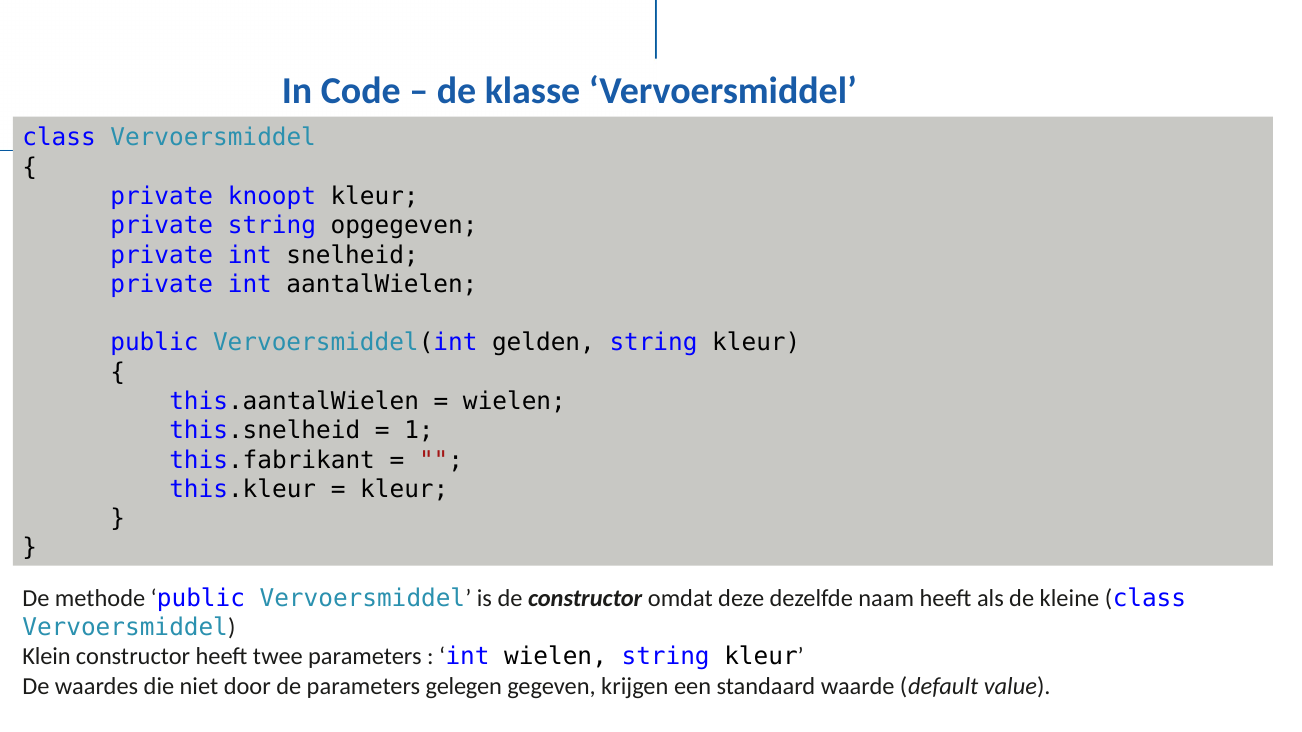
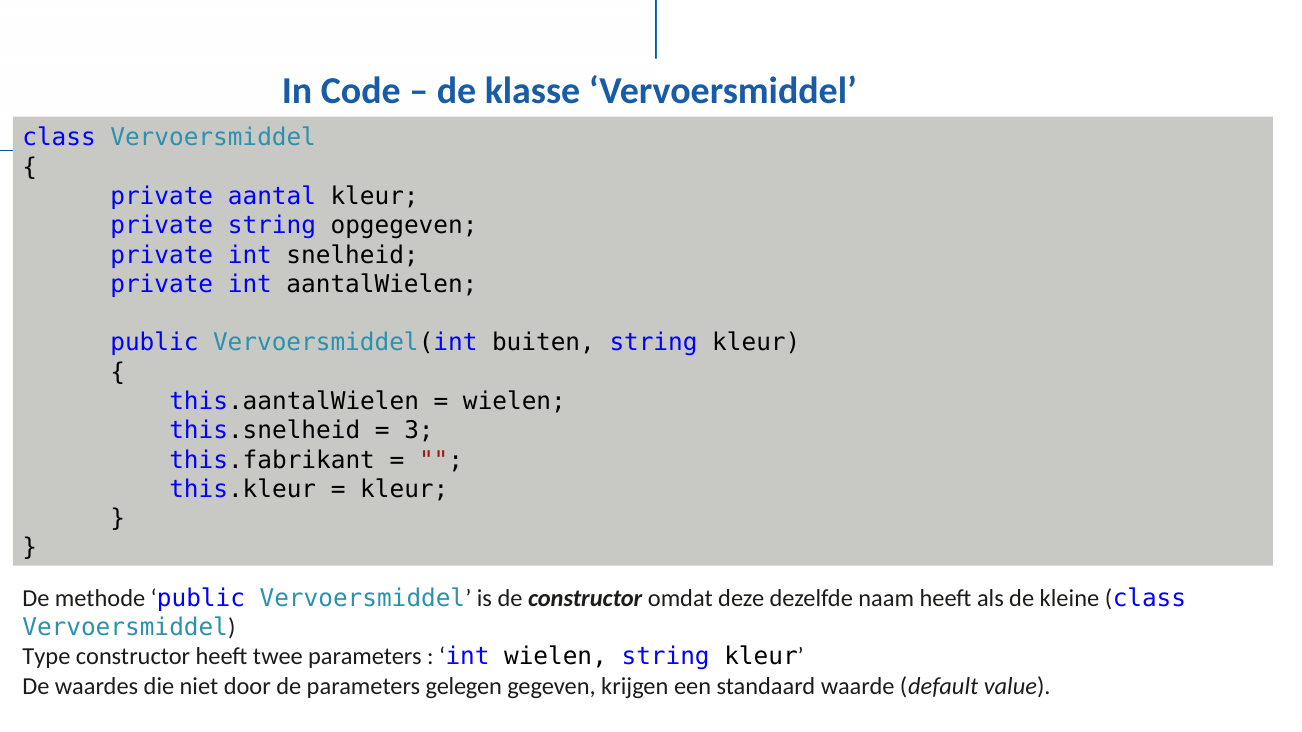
knoopt: knoopt -> aantal (272, 197)
gelden: gelden -> buiten (543, 343)
1: 1 -> 3 (419, 431)
Klein: Klein -> Type (46, 657)
